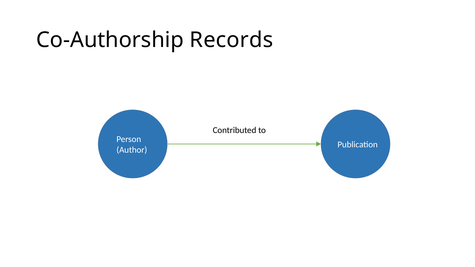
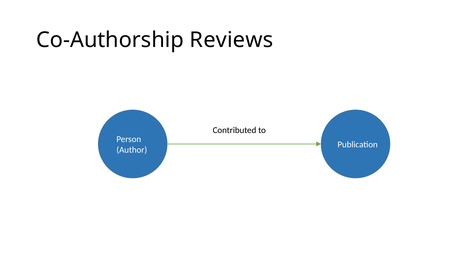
Records: Records -> Reviews (231, 40)
